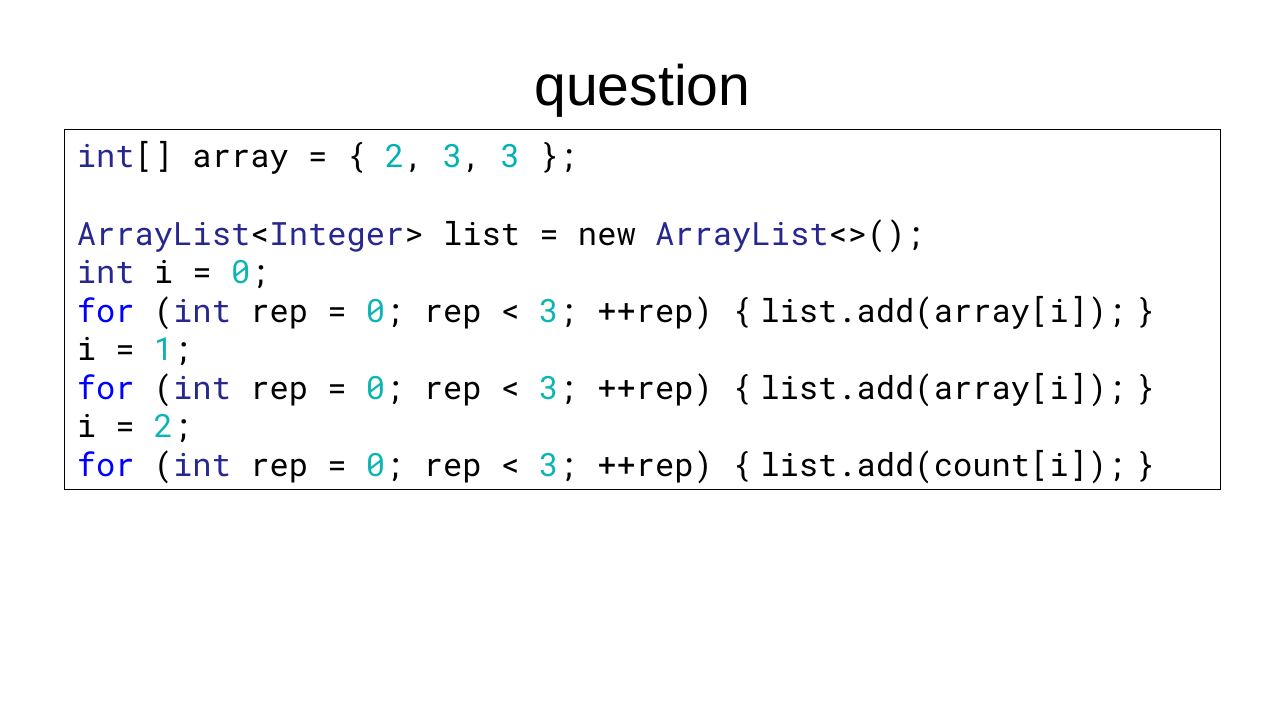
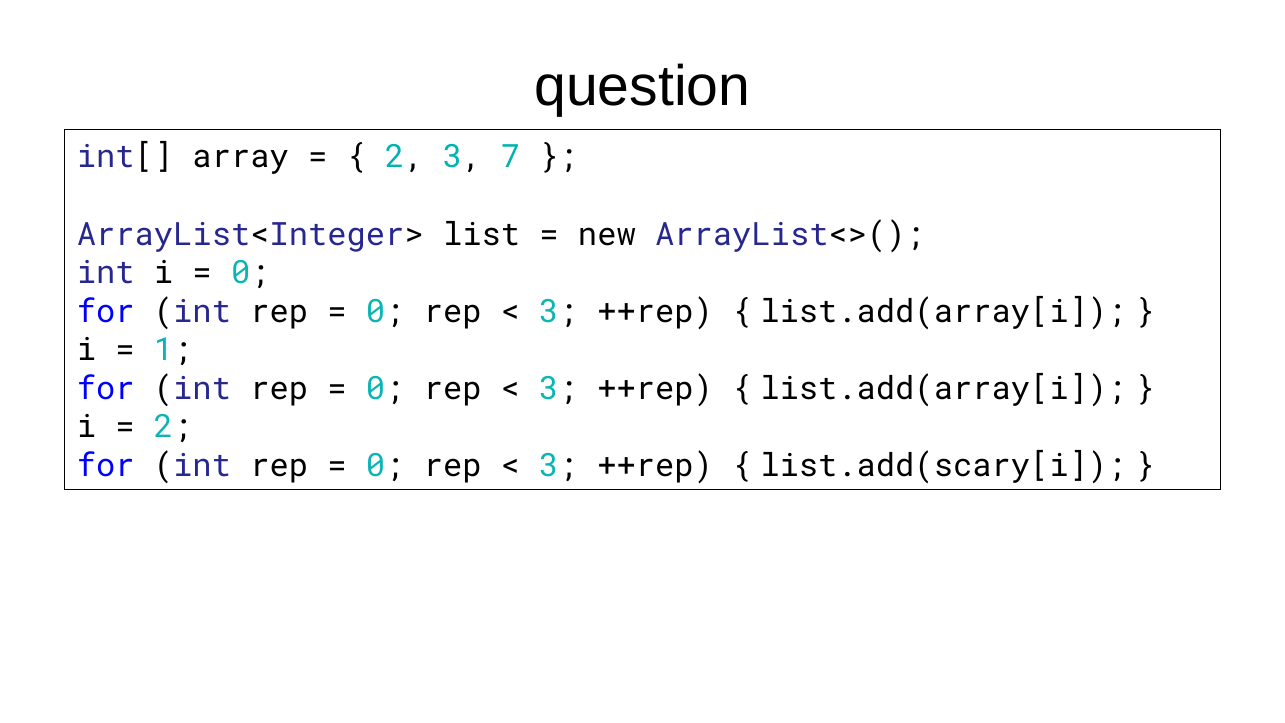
3 3: 3 -> 7 (511, 157)
list.add(count[i: list.add(count[i -> list.add(scary[i (943, 466)
